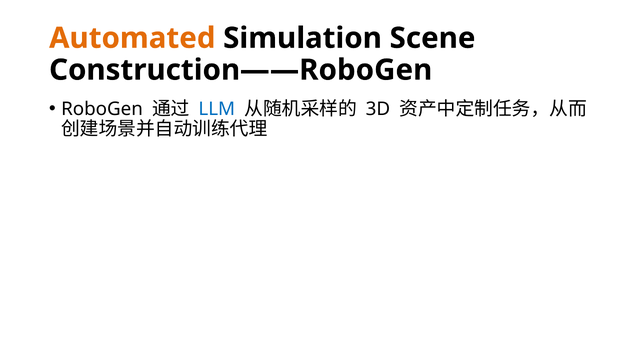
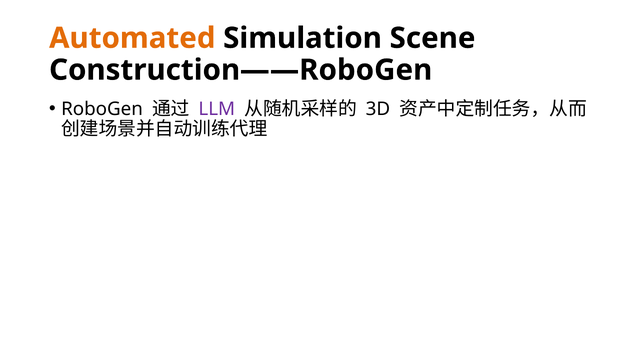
LLM colour: blue -> purple (217, 109)
